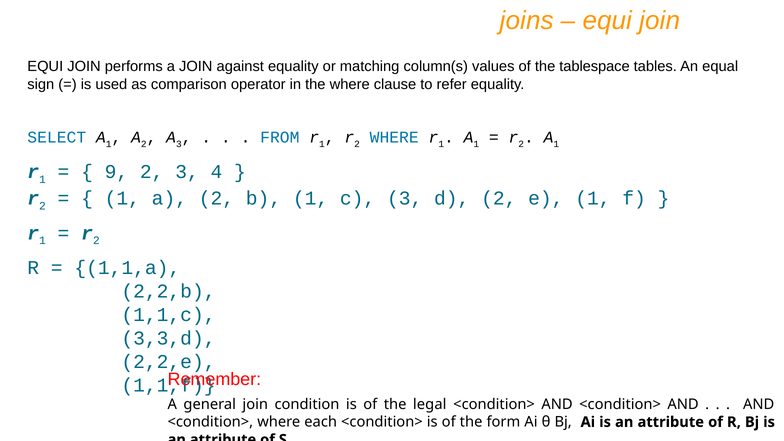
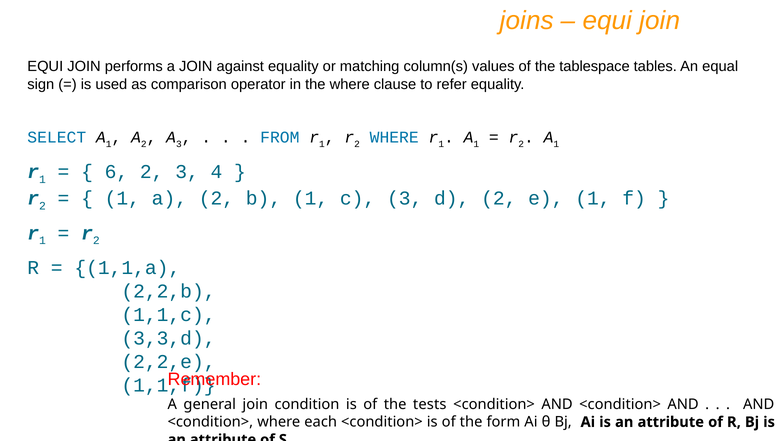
9: 9 -> 6 (116, 172)
legal: legal -> tests (430, 404)
